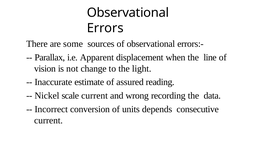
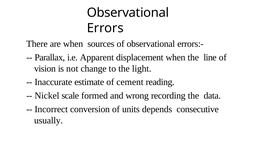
are some: some -> when (73, 44)
assured: assured -> cement (130, 82)
scale current: current -> formed (95, 95)
current: current -> usually (48, 120)
